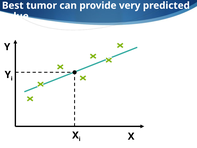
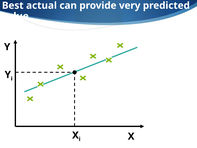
tumor: tumor -> actual (42, 6)
